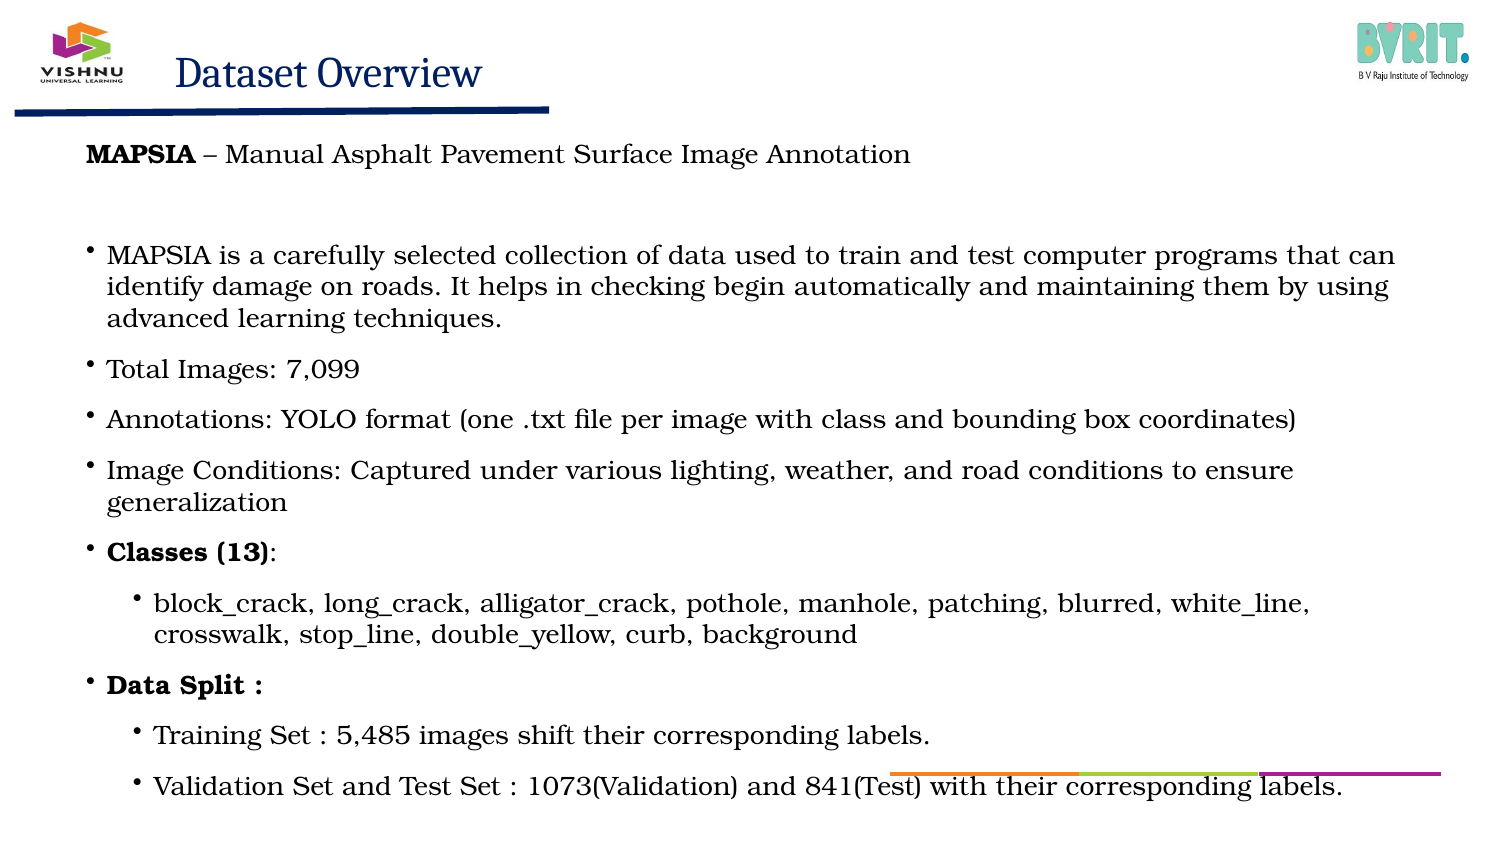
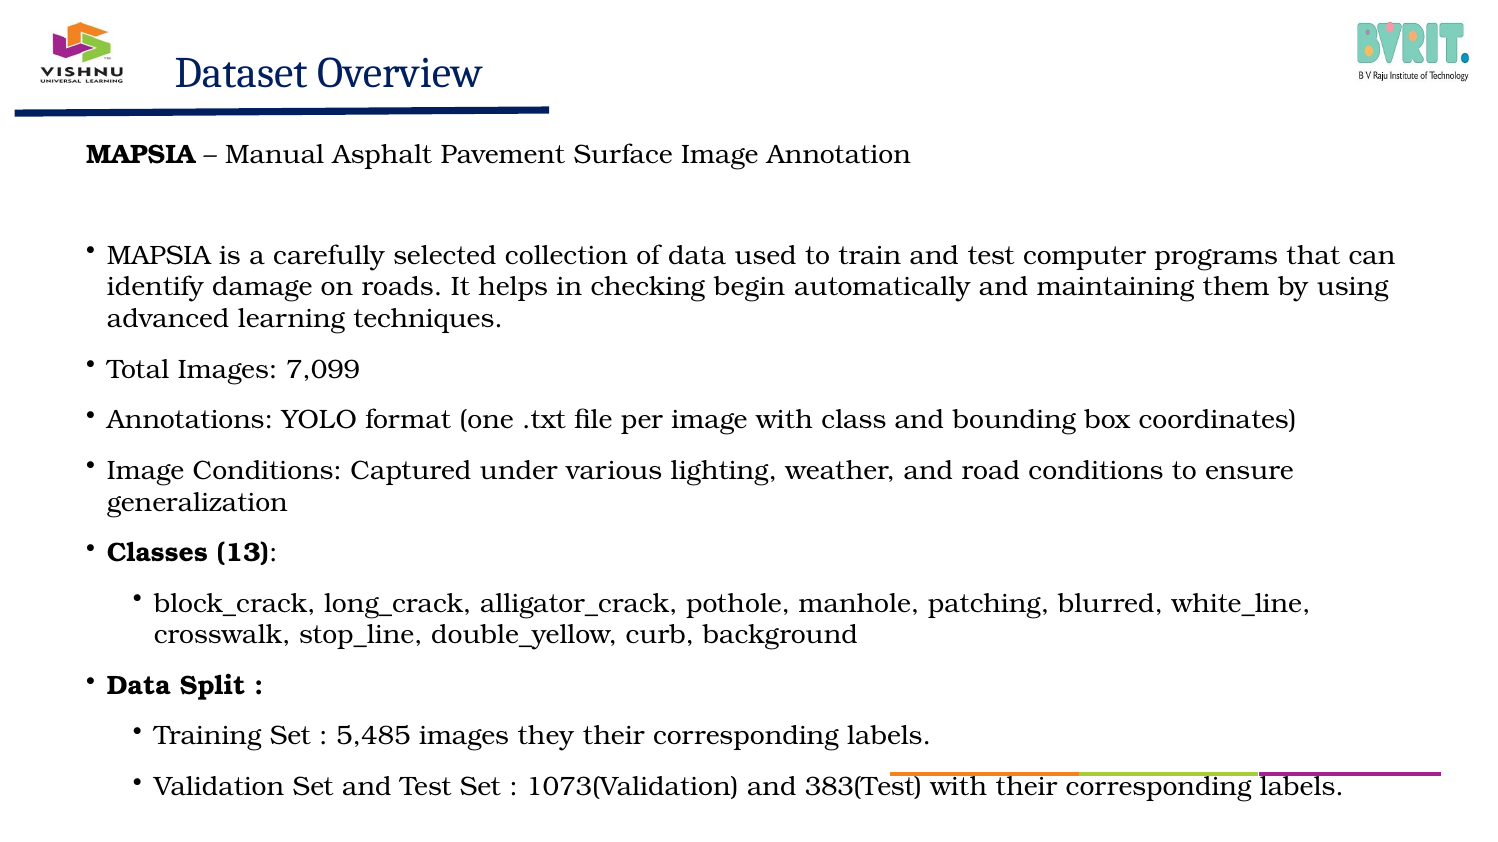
shift: shift -> they (546, 737)
841(Test: 841(Test -> 383(Test (864, 787)
